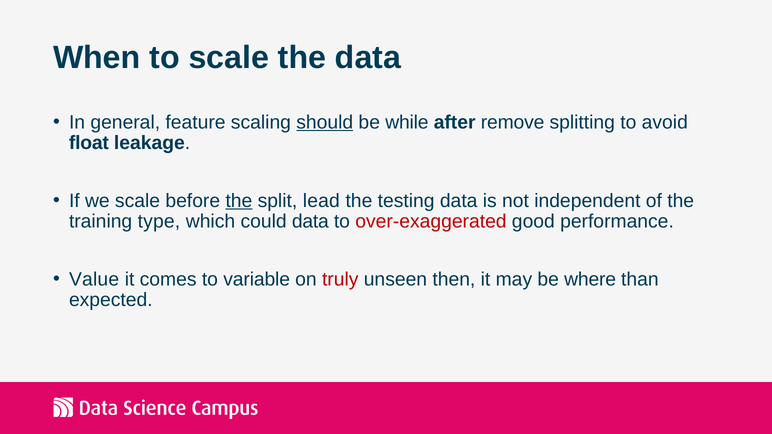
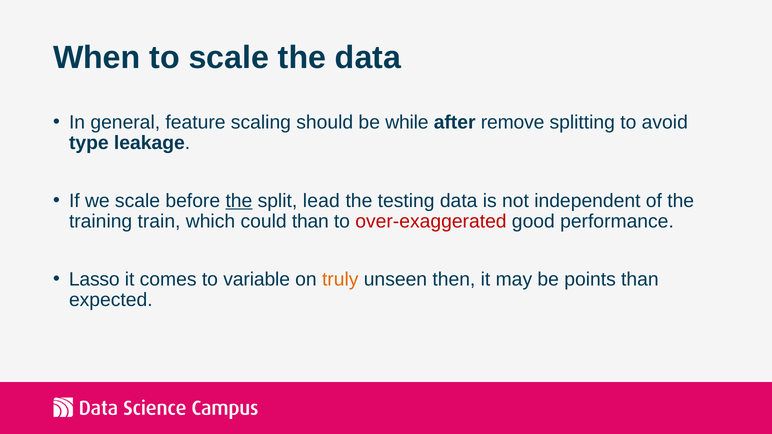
should underline: present -> none (325, 122)
float: float -> type (89, 143)
type: type -> train (159, 222)
could data: data -> than (310, 222)
Value: Value -> Lasso (94, 279)
truly colour: red -> orange (340, 279)
where: where -> points (590, 279)
